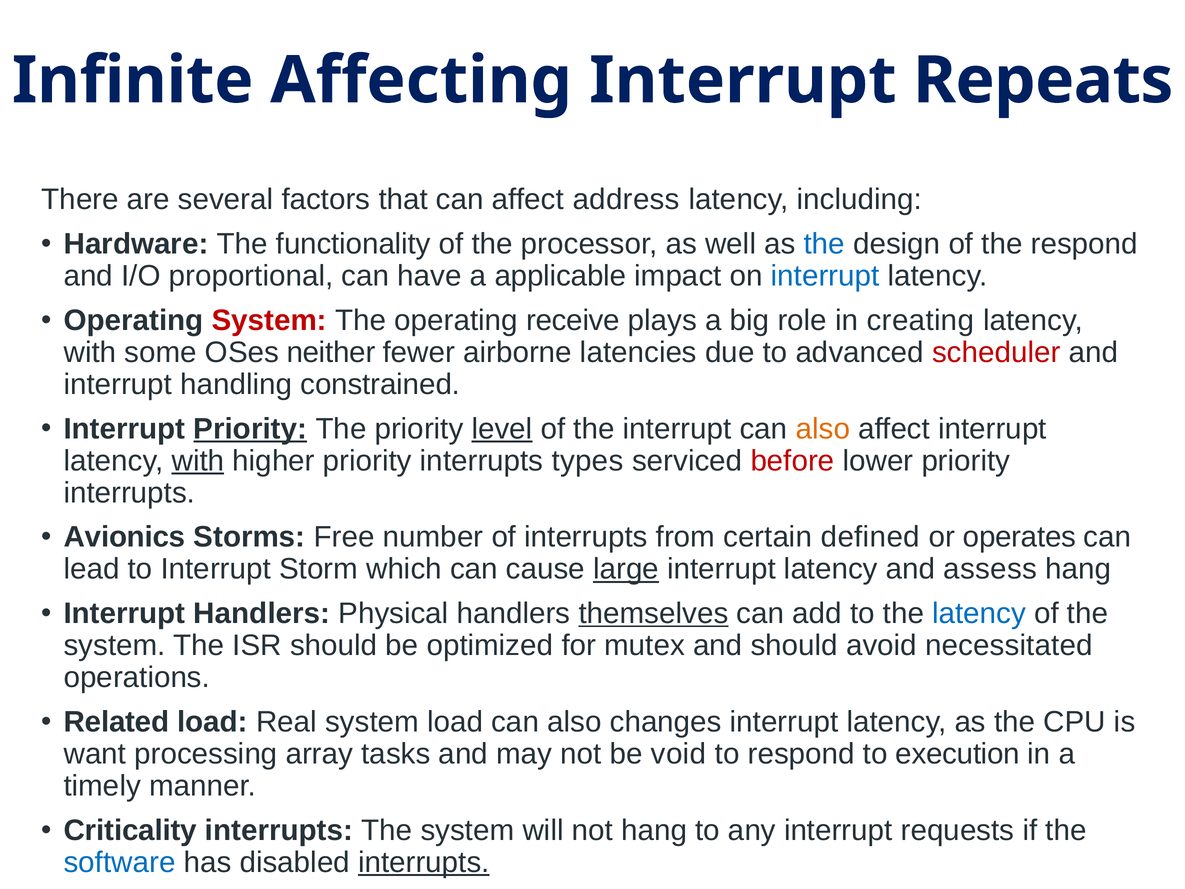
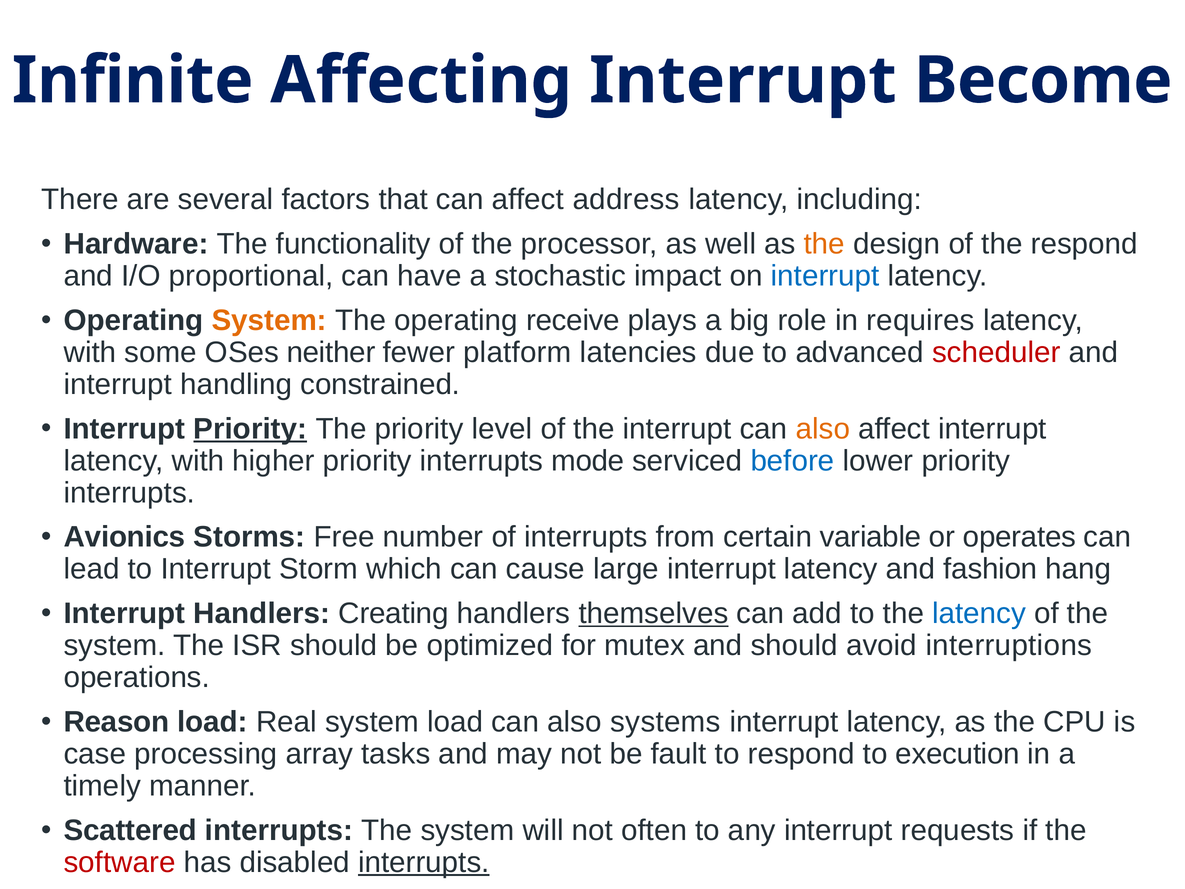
Repeats: Repeats -> Become (1043, 81)
the colour: blue -> orange (824, 244)
applicable: applicable -> stochastic (560, 276)
System colour: red -> orange (269, 320)
creating: creating -> requires (921, 320)
airborne: airborne -> platform (517, 352)
level underline: present -> none (502, 429)
with underline: present -> none (198, 461)
types: types -> mode (588, 461)
before colour: red -> blue (792, 461)
defined: defined -> variable (871, 537)
large underline: present -> none (626, 569)
assess: assess -> fashion (990, 569)
Physical: Physical -> Creating (394, 613)
necessitated: necessitated -> interruptions (1009, 645)
Related: Related -> Reason (116, 722)
changes: changes -> systems (666, 722)
want: want -> case (95, 754)
void: void -> fault (679, 754)
Criticality: Criticality -> Scattered (130, 830)
not hang: hang -> often (654, 830)
software colour: blue -> red (120, 862)
